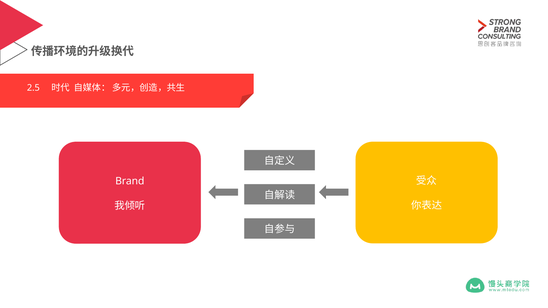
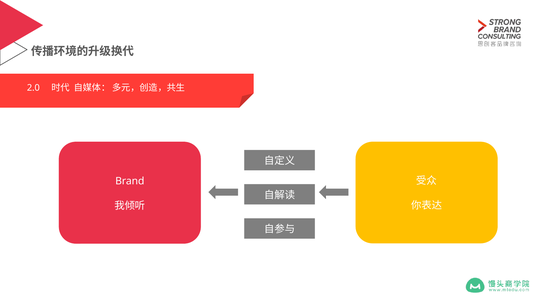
2.5: 2.5 -> 2.0 (33, 88)
